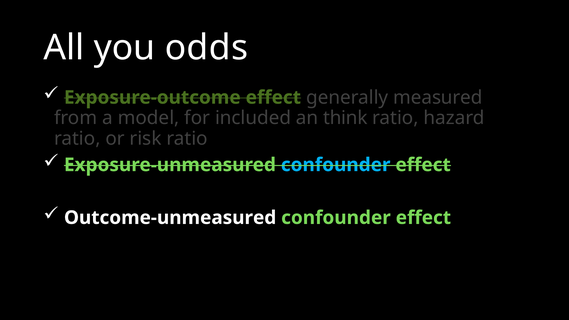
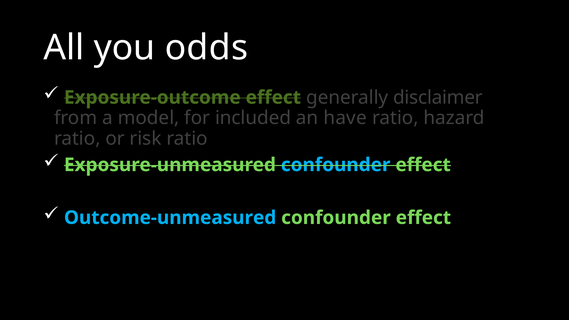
measured: measured -> disclaimer (438, 97)
think: think -> have (345, 118)
Outcome-unmeasured colour: white -> light blue (170, 218)
